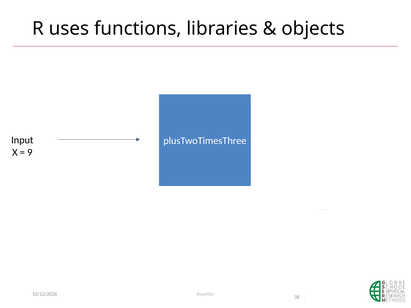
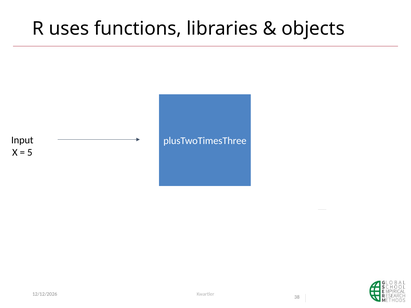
9: 9 -> 5 (30, 153)
